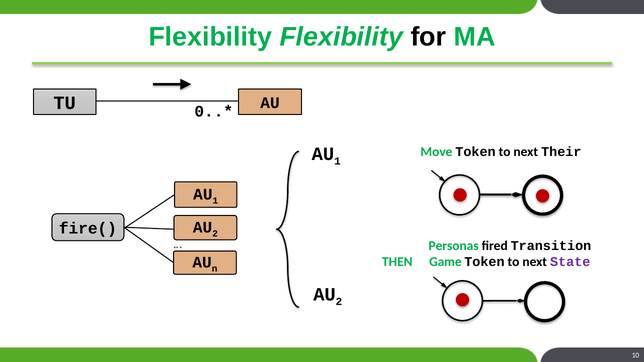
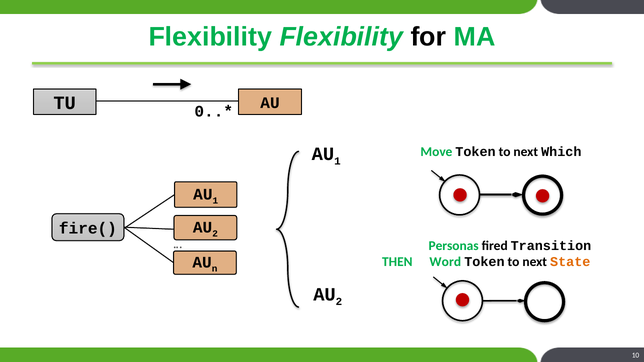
Their: Their -> Which (561, 152)
Game: Game -> Word (445, 262)
State colour: purple -> orange (570, 262)
